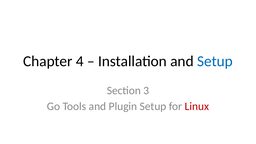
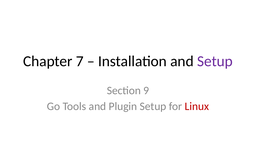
4: 4 -> 7 (80, 61)
Setup colour: blue -> purple (215, 61)
3: 3 -> 9 (146, 91)
